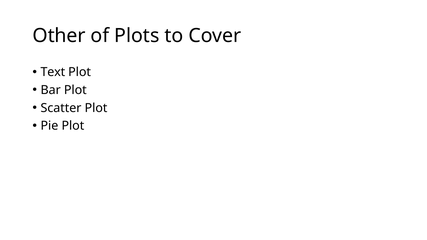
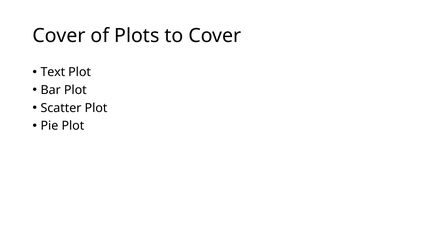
Other: Other -> Cover (59, 36)
